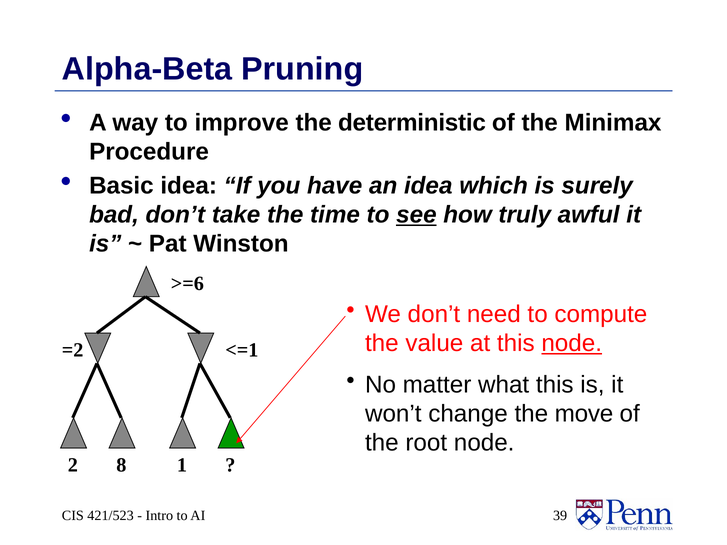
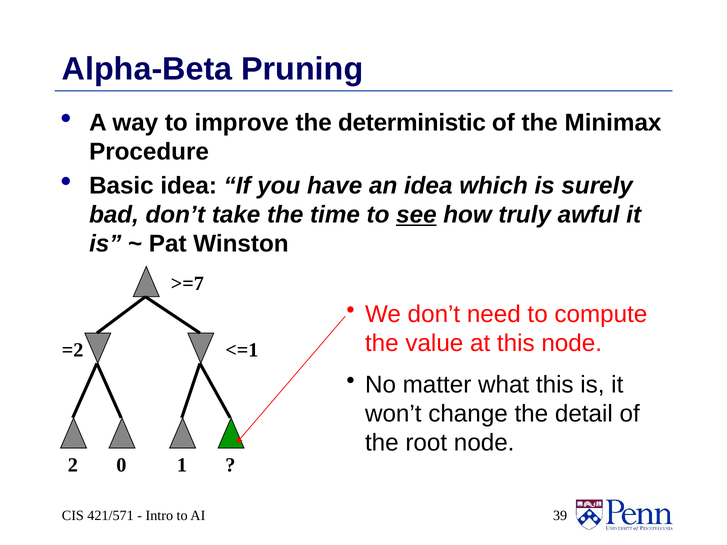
>=6: >=6 -> >=7 (187, 284)
node underline: present -> none (572, 344)
move: move -> detail (584, 414)
8: 8 -> 0 (121, 465)
421/523: 421/523 -> 421/571 (111, 516)
